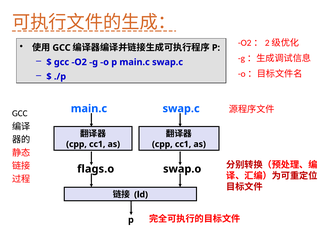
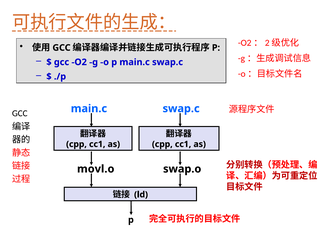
flags.o: flags.o -> movl.o (96, 169)
